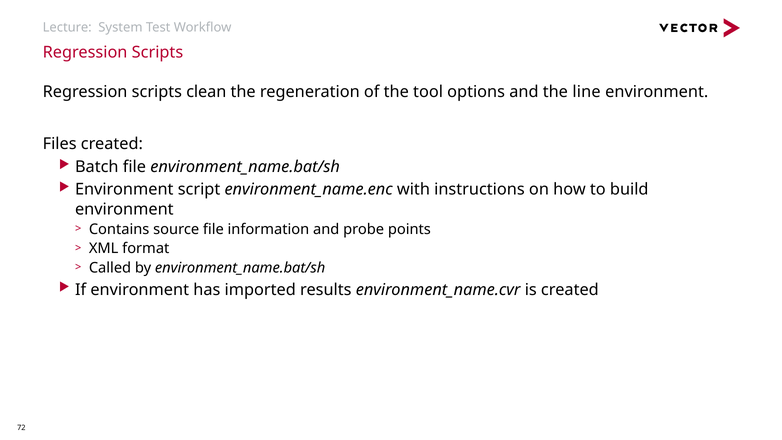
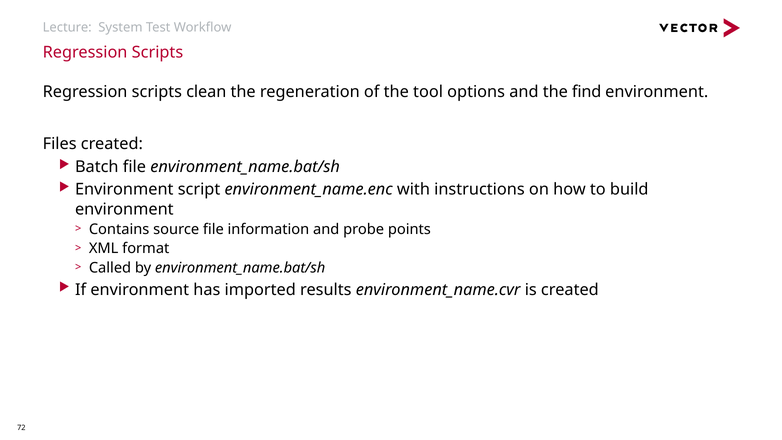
line: line -> find (587, 92)
